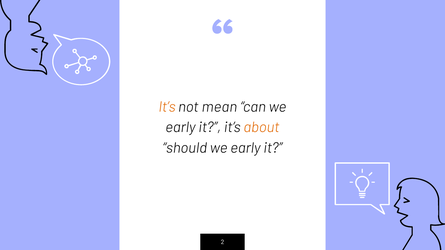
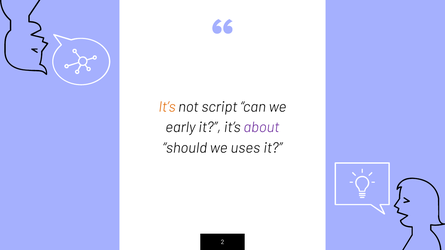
mean: mean -> script (220, 107)
about colour: orange -> purple (262, 128)
should we early: early -> uses (245, 148)
